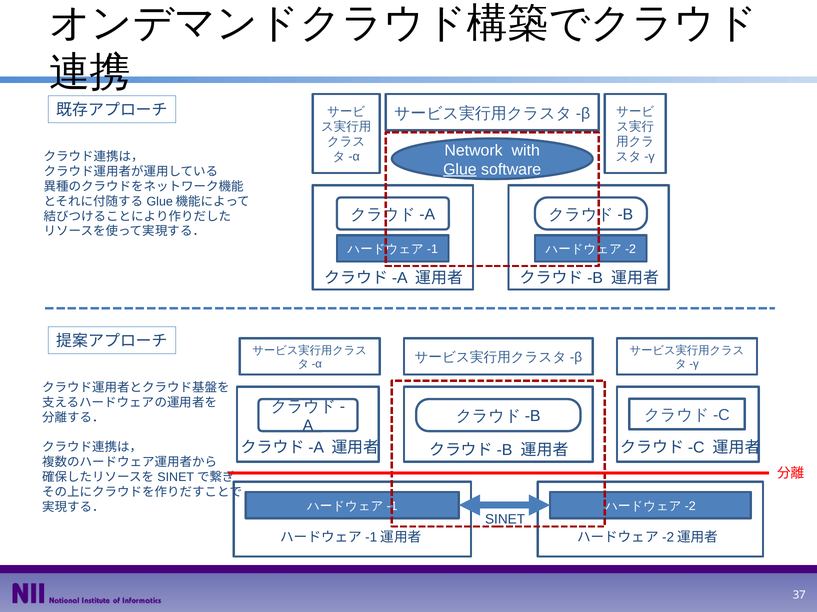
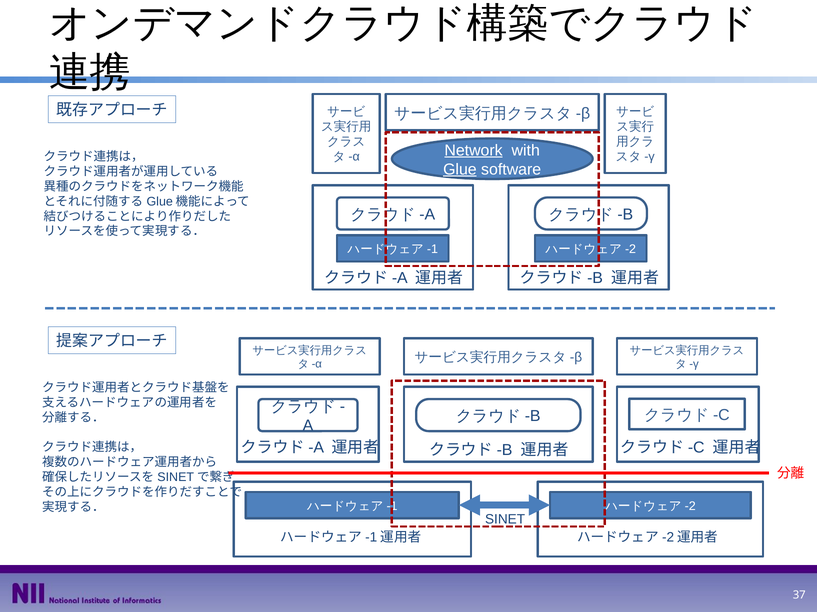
Network underline: none -> present (474, 151)
